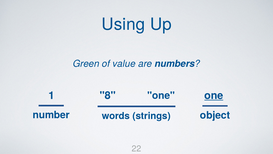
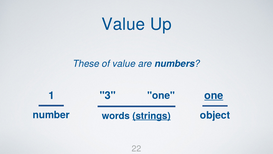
Using: Using -> Value (123, 24)
Green: Green -> These (86, 64)
8: 8 -> 3 (108, 95)
strings underline: none -> present (152, 116)
